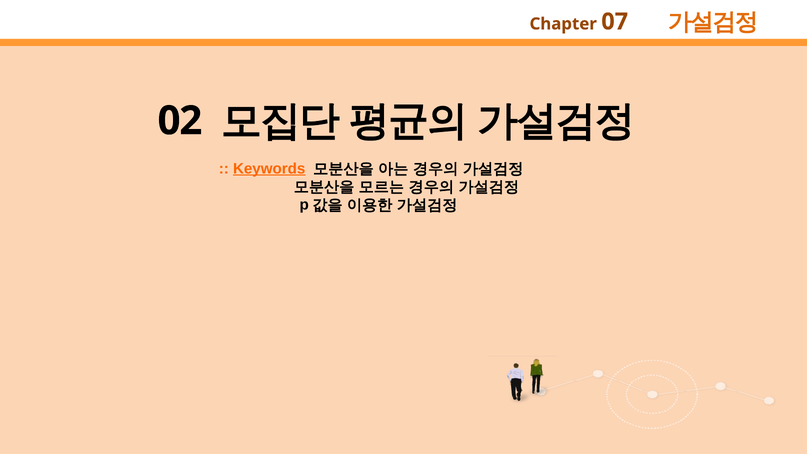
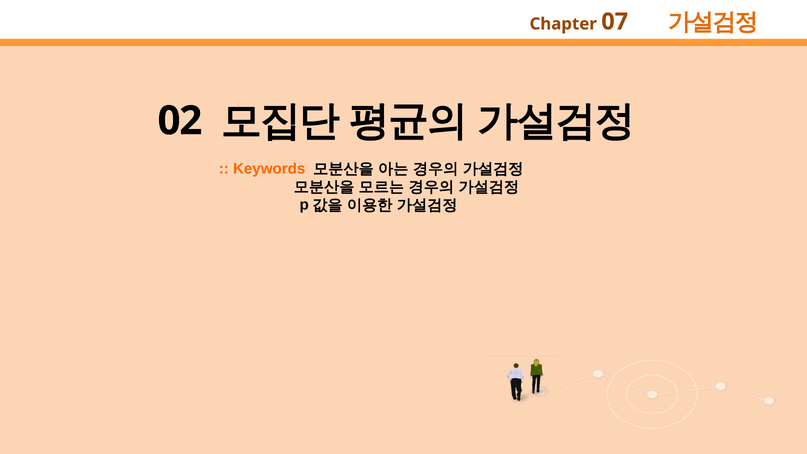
Keywords underline: present -> none (269, 169)
